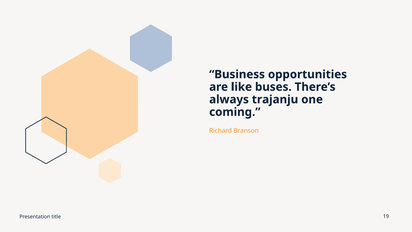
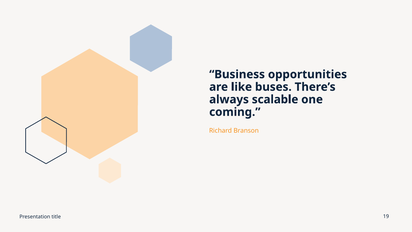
trajanju: trajanju -> scalable (275, 99)
